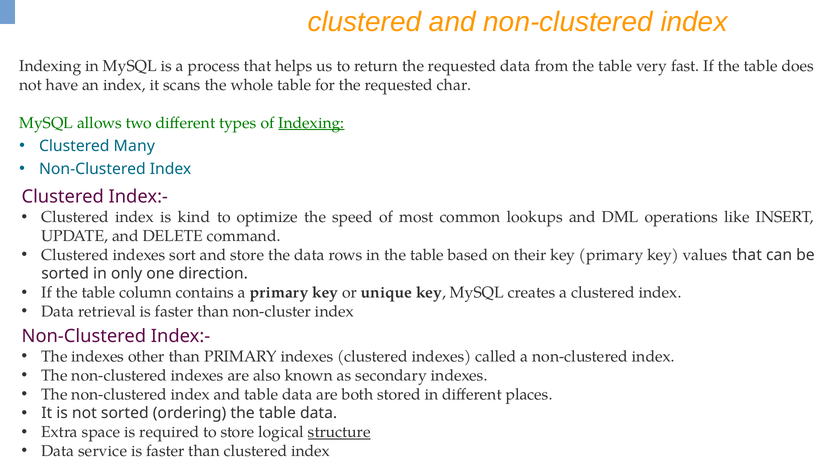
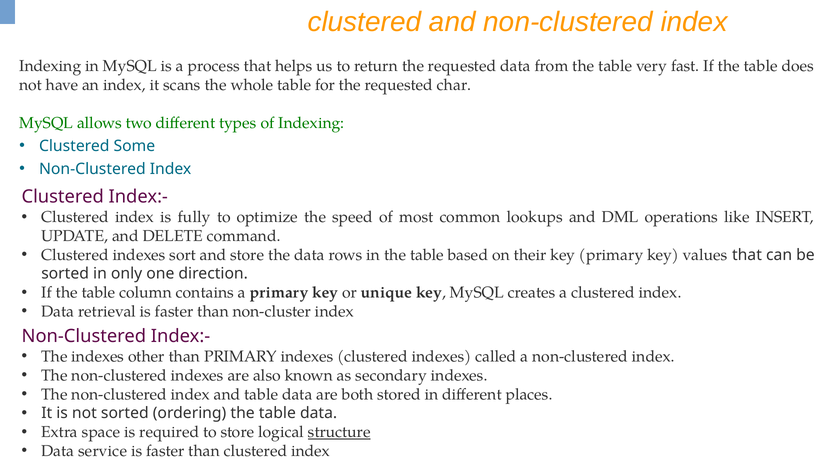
Indexing underline: present -> none (311, 123)
Many: Many -> Some (134, 146)
kind: kind -> fully (194, 217)
